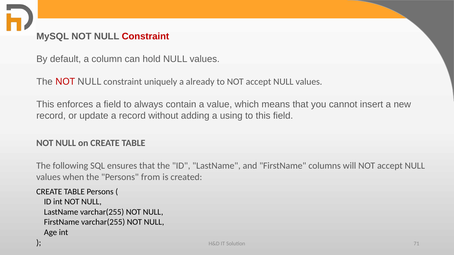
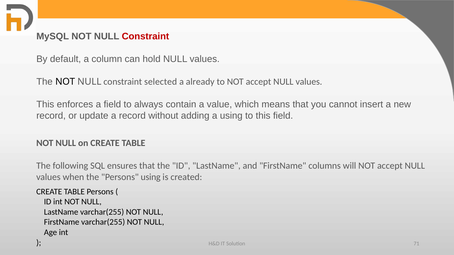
NOT colour: red -> black (65, 82)
uniquely: uniquely -> selected (161, 82)
Persons from: from -> using (151, 177)
